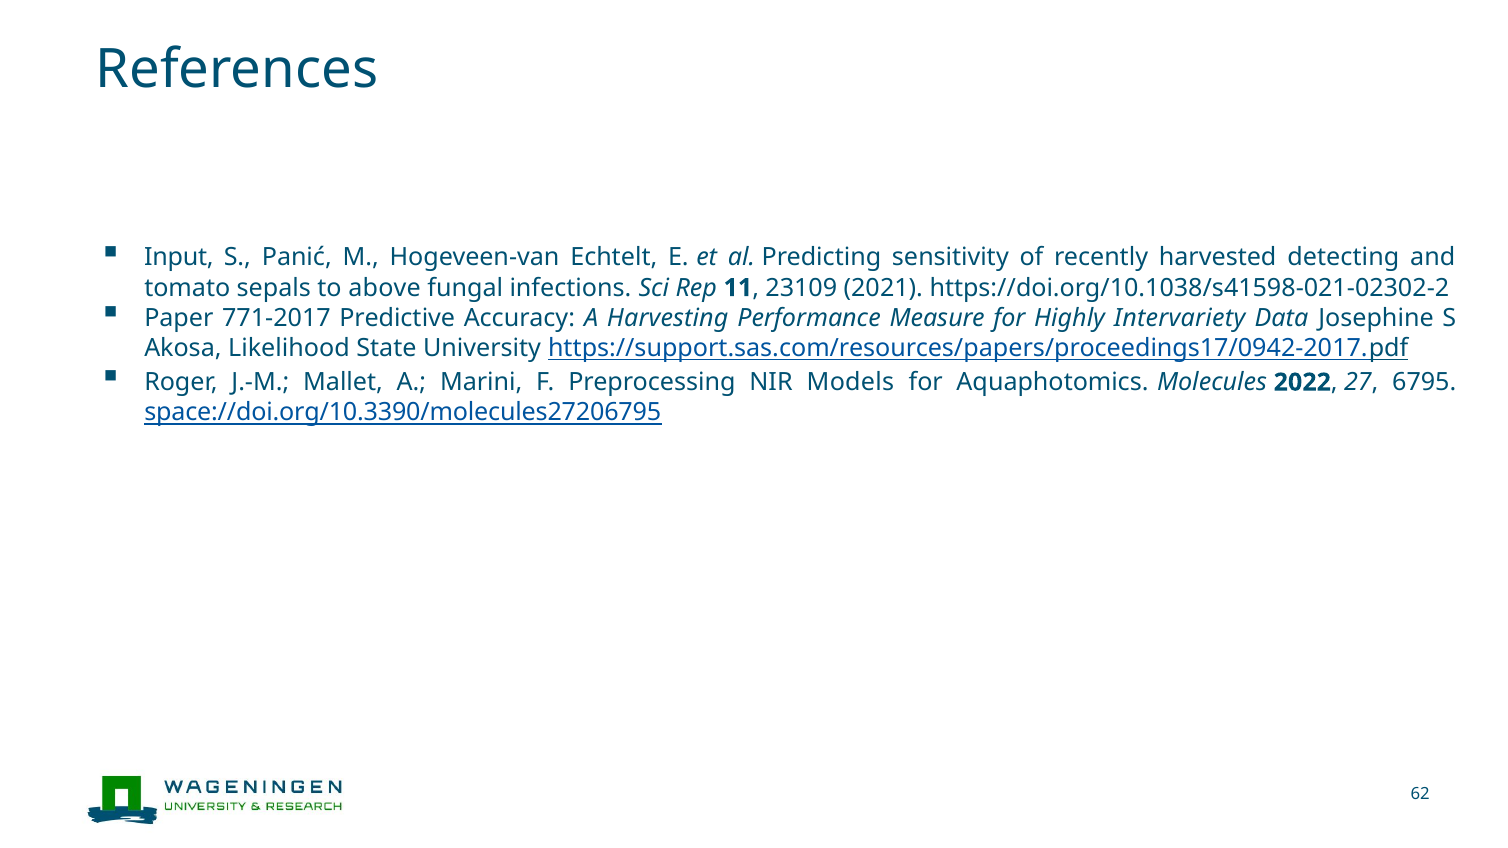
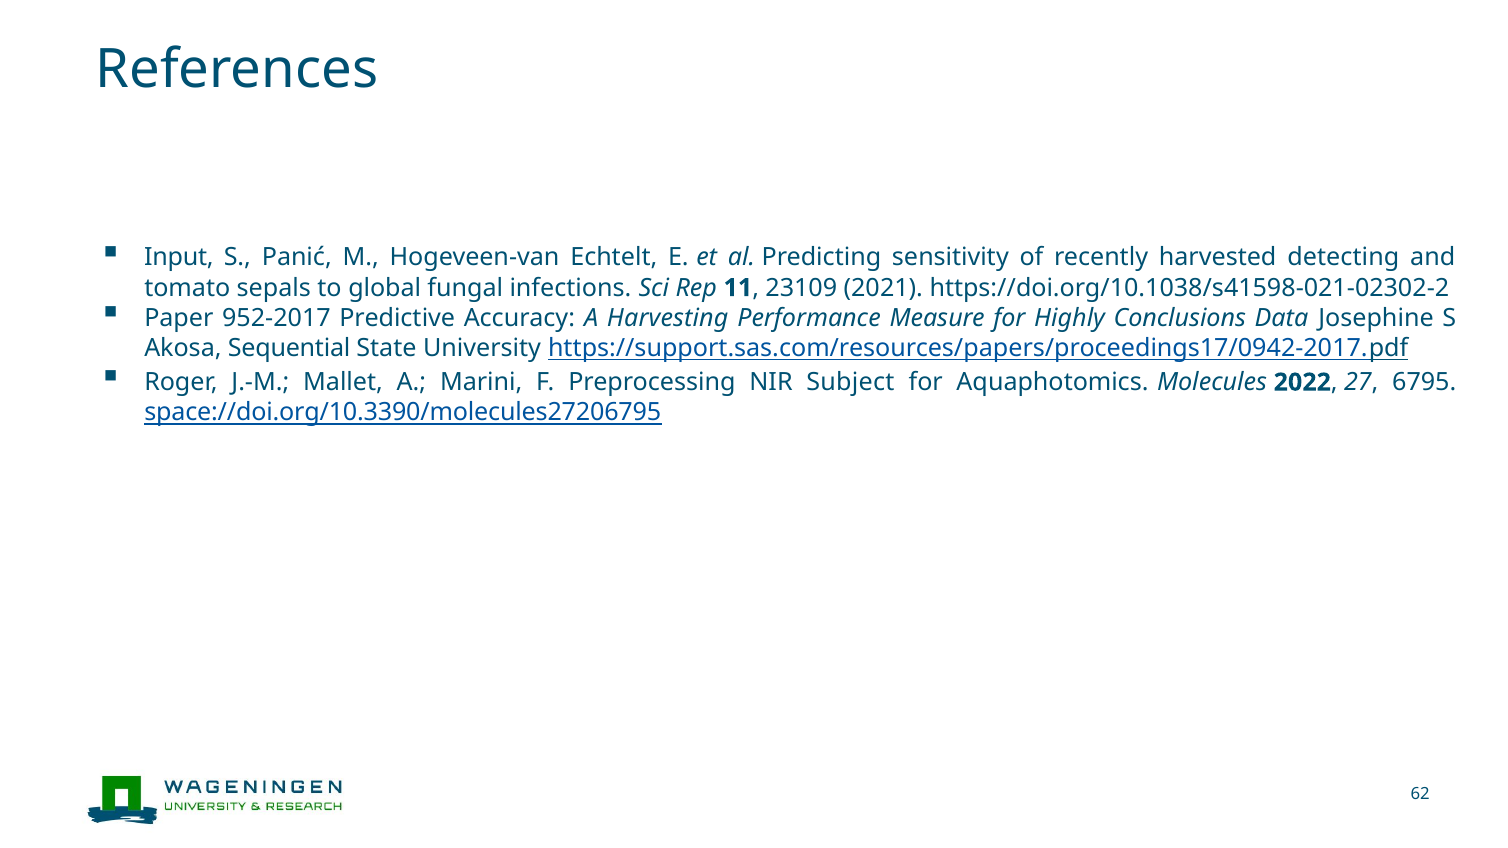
above: above -> global (385, 288)
771-2017: 771-2017 -> 952-2017 (276, 318)
Intervariety: Intervariety -> Conclusions (1180, 318)
Likelihood: Likelihood -> Sequential (289, 348)
Models: Models -> Subject (850, 382)
